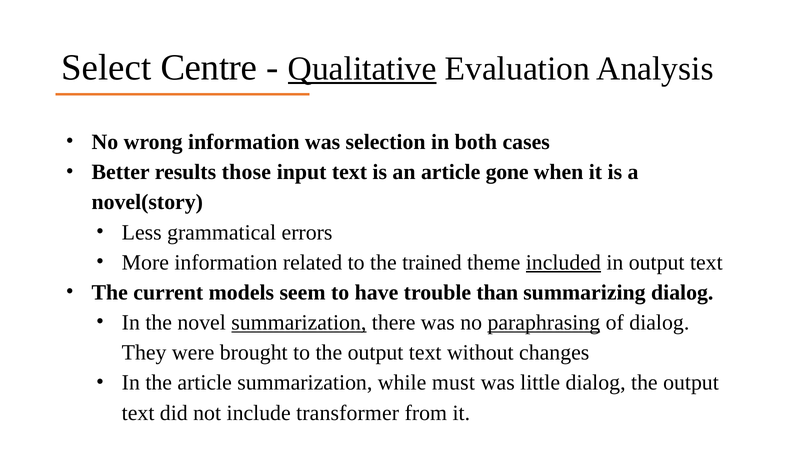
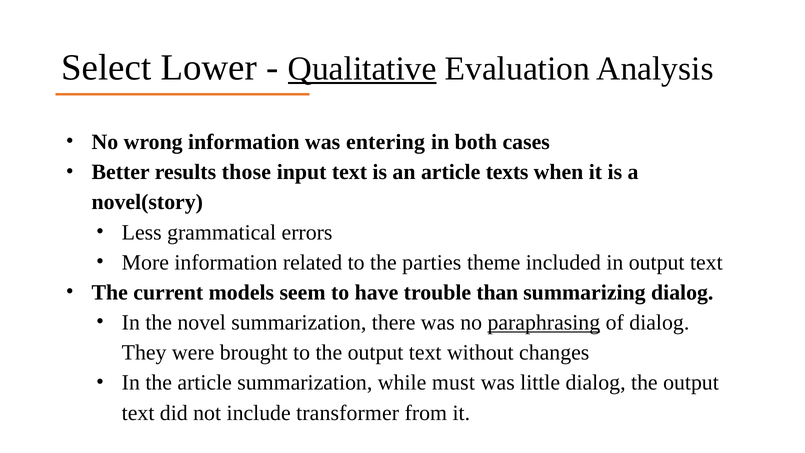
Centre: Centre -> Lower (209, 68)
selection: selection -> entering (385, 142)
gone: gone -> texts (507, 172)
trained: trained -> parties (432, 262)
included underline: present -> none (563, 262)
summarization underline: present -> none (299, 322)
